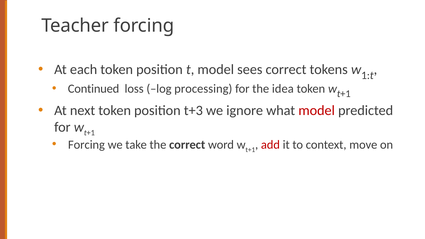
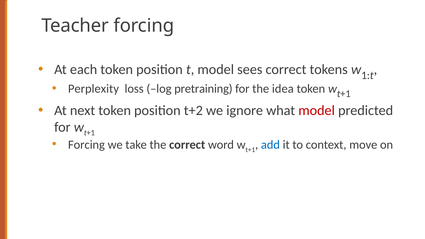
Continued: Continued -> Perplexity (93, 89)
processing: processing -> pretraining (203, 89)
t+3: t+3 -> t+2 (193, 110)
add colour: red -> blue (270, 145)
